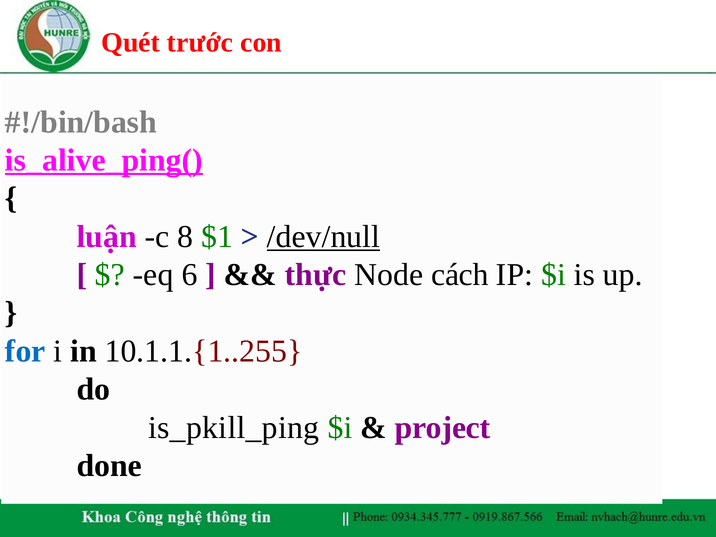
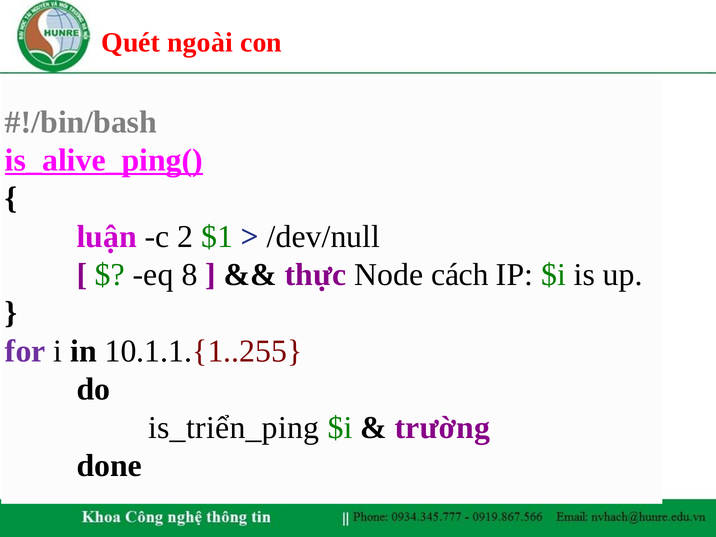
trước: trước -> ngoài (200, 43)
8: 8 -> 2 (185, 237)
/dev/null underline: present -> none (324, 237)
6: 6 -> 8 (189, 275)
for colour: blue -> purple (25, 351)
is_pkill_ping: is_pkill_ping -> is_triển_ping (234, 428)
project: project -> trường (442, 428)
